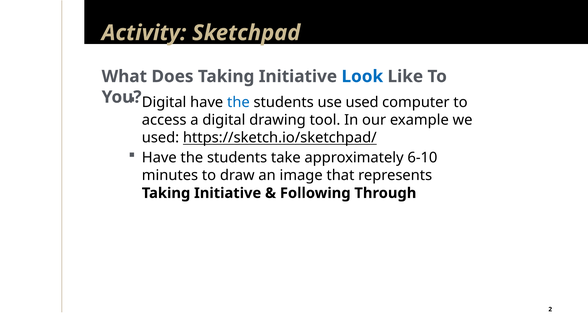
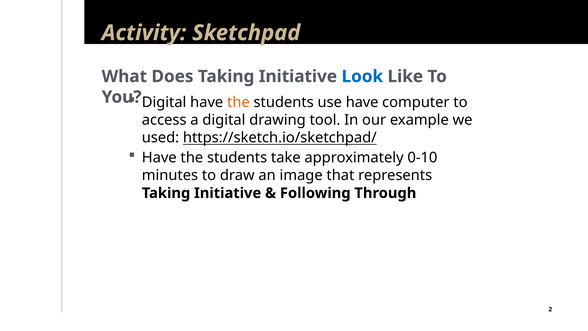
the colour: blue -> orange (238, 102)
use used: used -> have (362, 102)
6-10: 6-10 -> 0-10 (422, 158)
